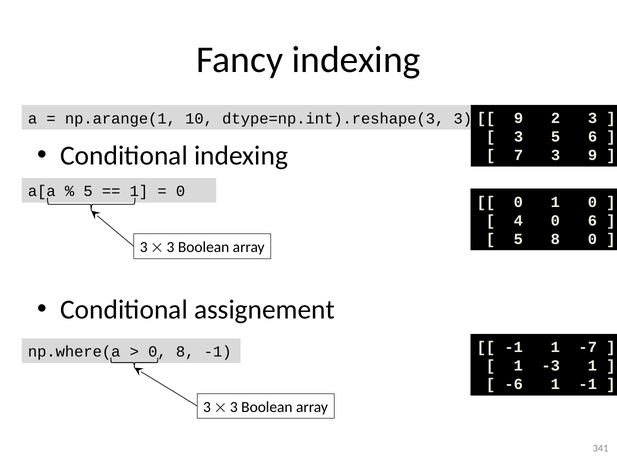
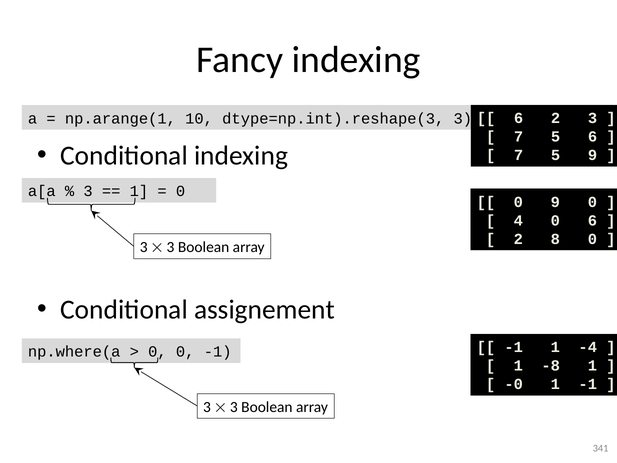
9: 9 -> 6 (519, 118)
3: 3 -> 7 (519, 137)
3: 3 -> 5 (556, 155)
5: 5 -> 3 (88, 191)
0 1: 1 -> 9 (555, 202)
5: 5 -> 2 (518, 239)
-7: -7 -> -4 (588, 347)
0 8: 8 -> 0 (185, 352)
-3: -3 -> -8 (551, 366)
-6: -6 -> -0 (514, 384)
